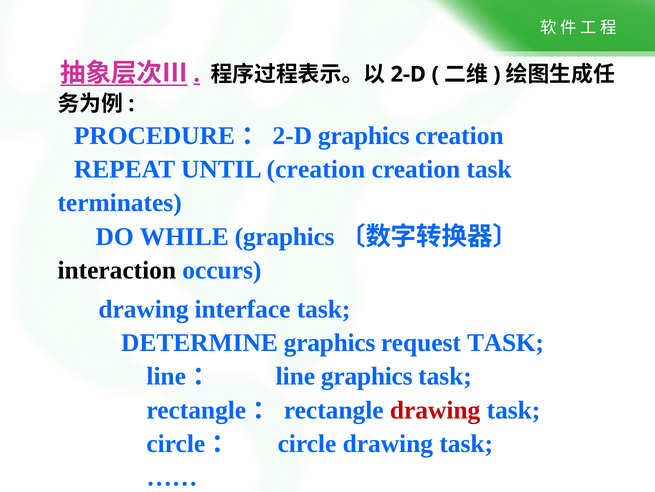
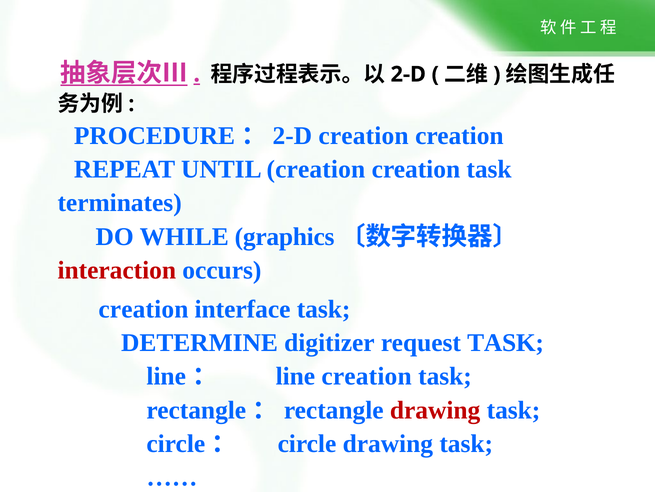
graphics: graphics -> creation (364, 135)
interaction colour: black -> red (117, 270)
drawing: drawing -> creation (143, 309)
DETERMINE graphics: graphics -> digitizer (329, 342)
line graphics: graphics -> creation (367, 376)
